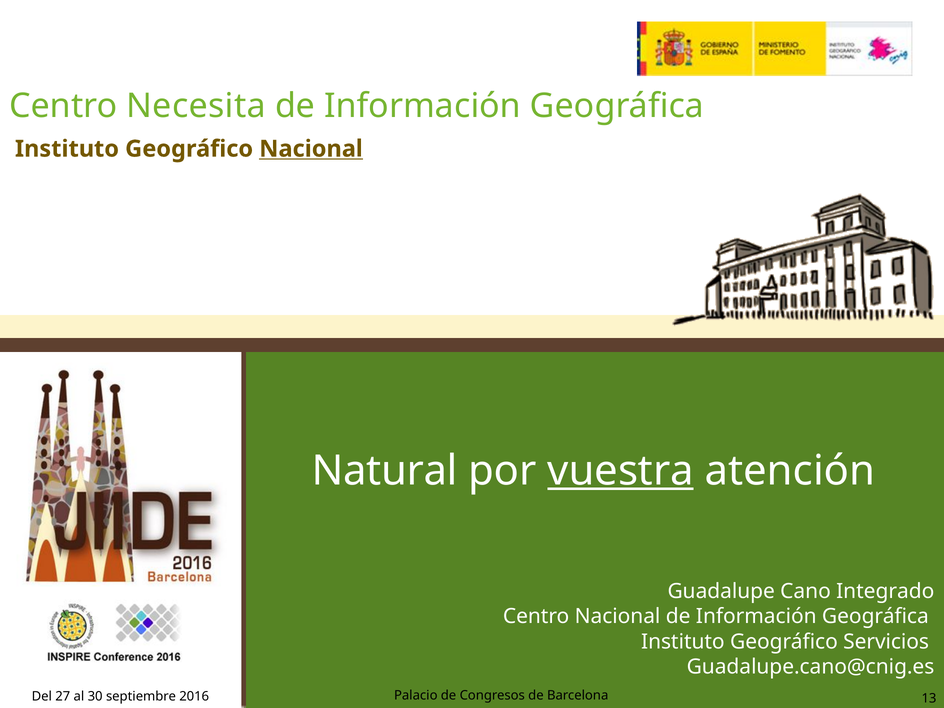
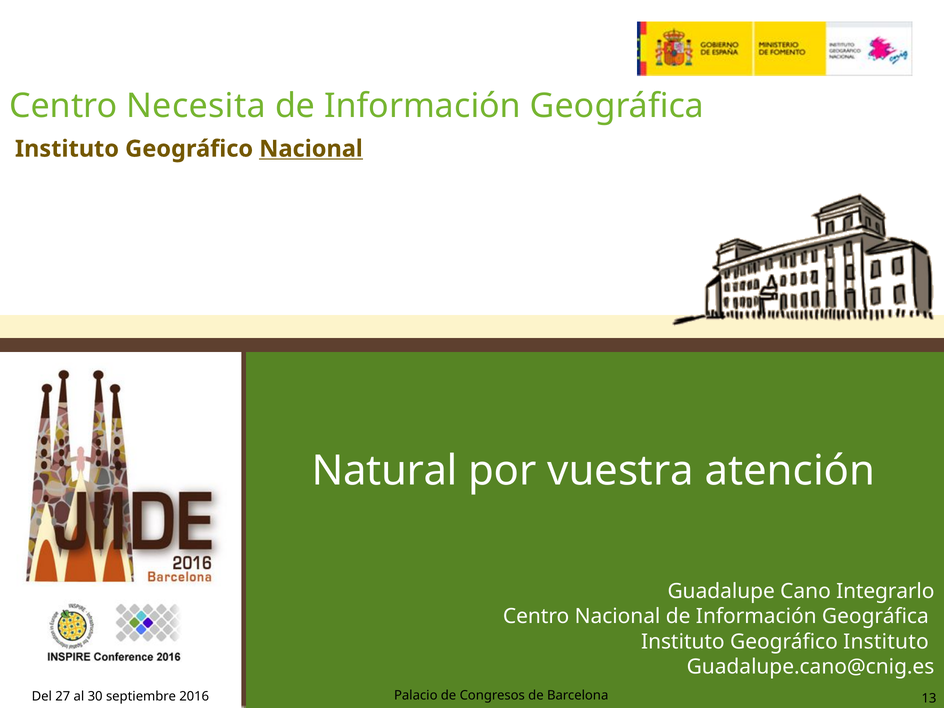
vuestra underline: present -> none (621, 471)
Integrado: Integrado -> Integrarlo (885, 591)
Geográfico Servicios: Servicios -> Instituto (886, 642)
